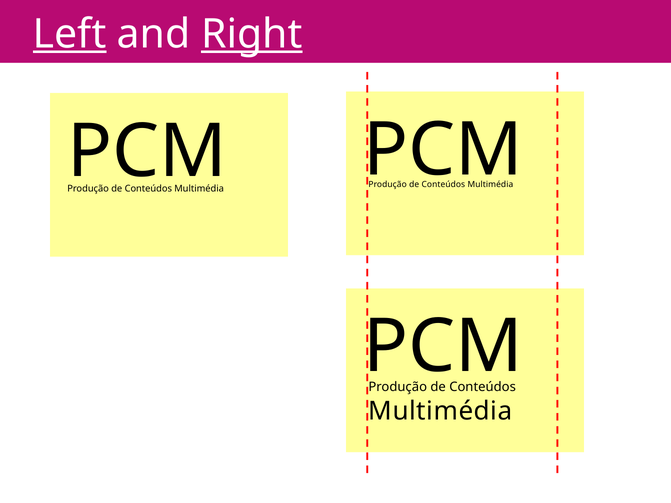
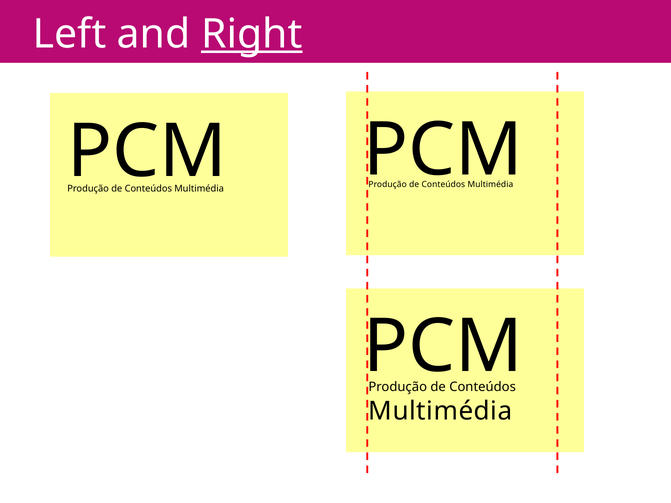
Left underline: present -> none (70, 34)
